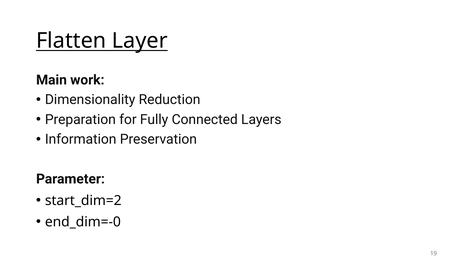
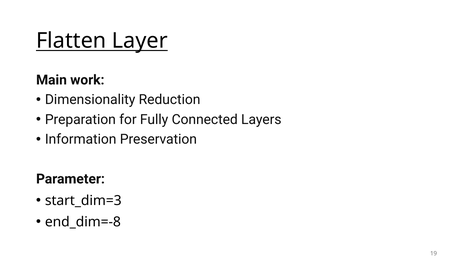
start_dim=2: start_dim=2 -> start_dim=3 (83, 201)
end_dim=-0: end_dim=-0 -> end_dim=-8 (83, 222)
